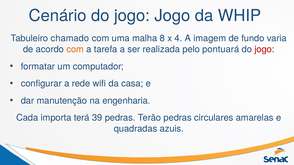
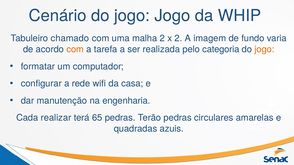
malha 8: 8 -> 2 (162, 38)
x 4: 4 -> 2 (178, 38)
pontuará: pontuará -> categoria (221, 49)
jogo colour: red -> orange (264, 49)
importa: importa -> realizar (56, 118)
39: 39 -> 65 (97, 118)
